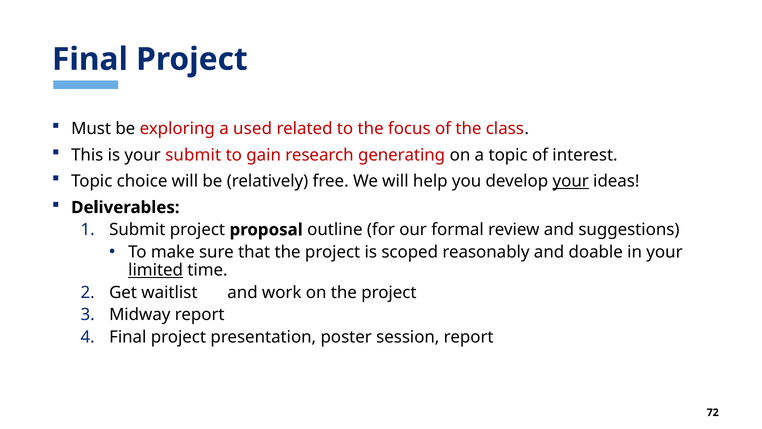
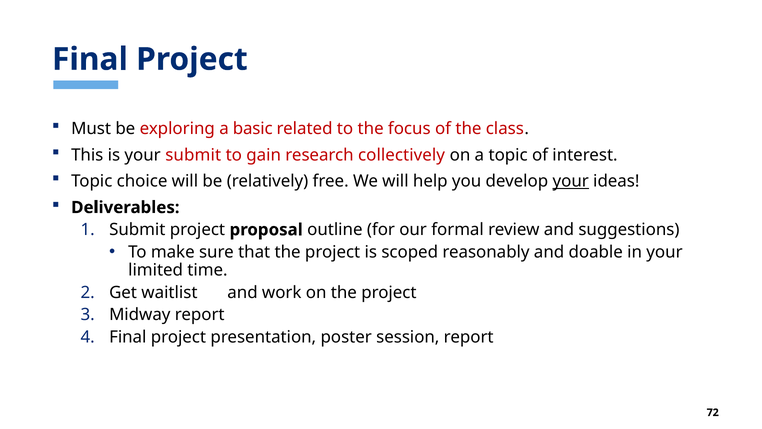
used: used -> basic (253, 129)
generating: generating -> collectively (402, 155)
limited underline: present -> none (156, 270)
